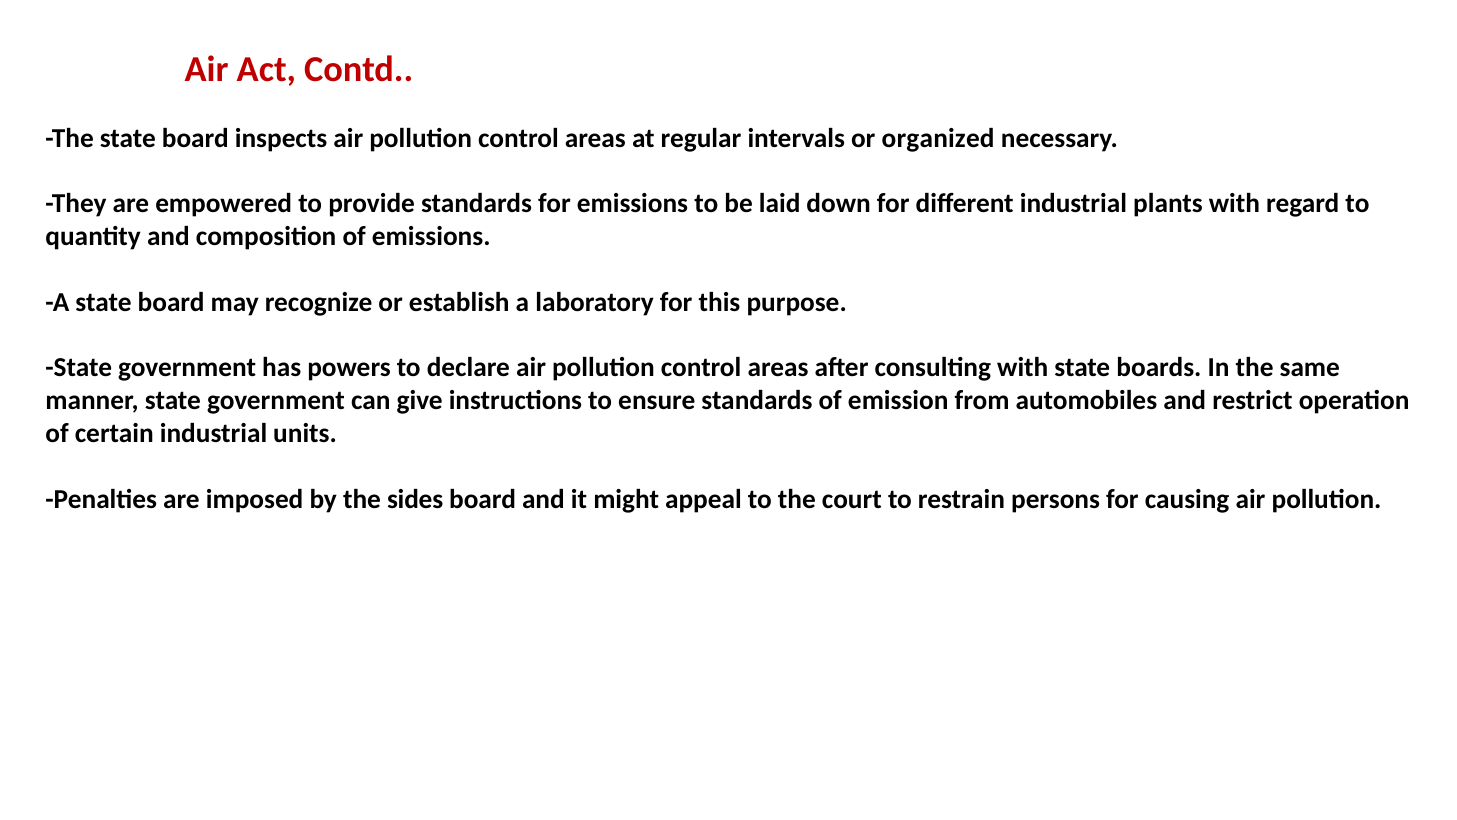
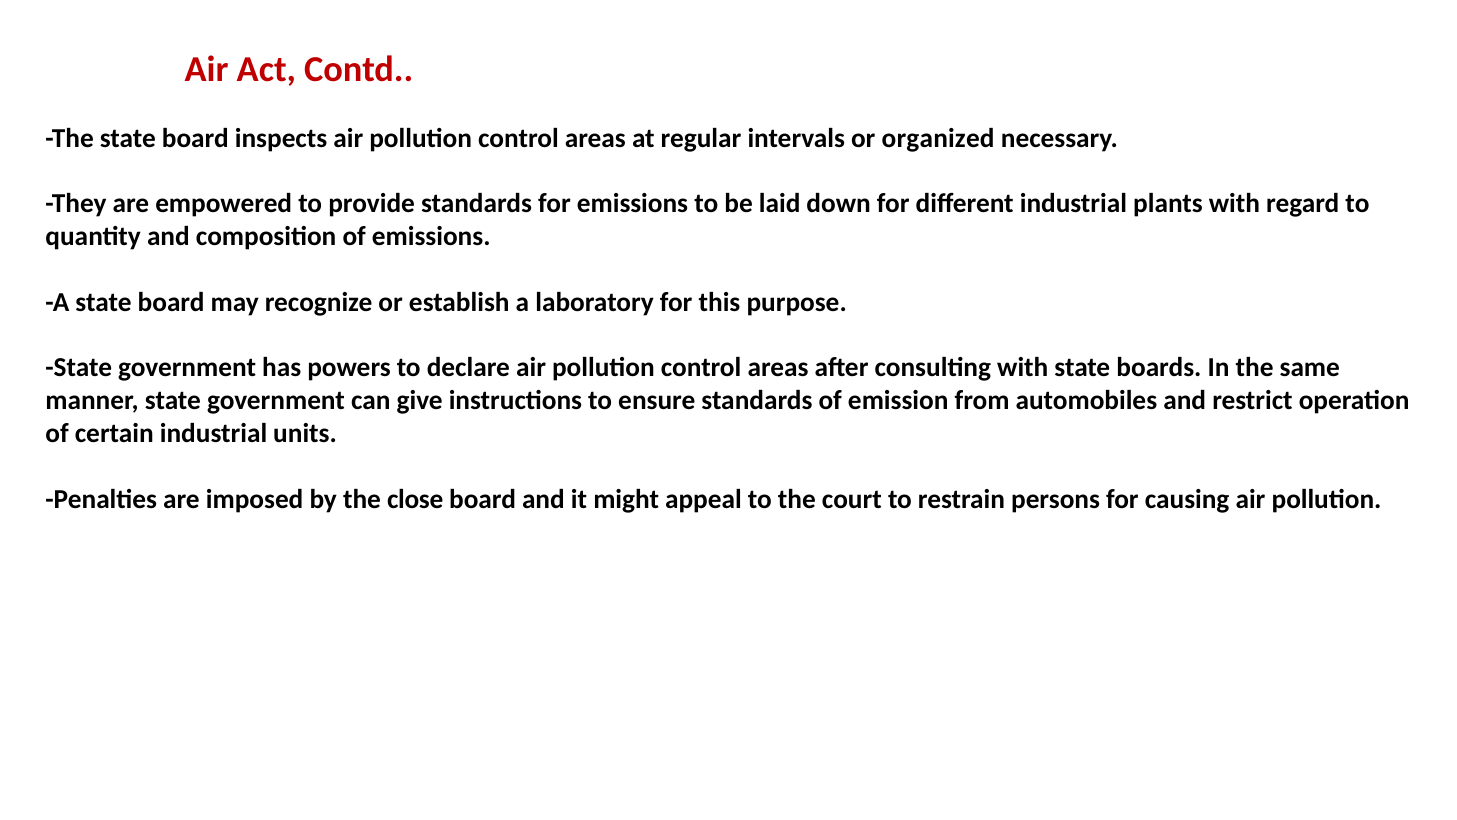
sides: sides -> close (415, 499)
